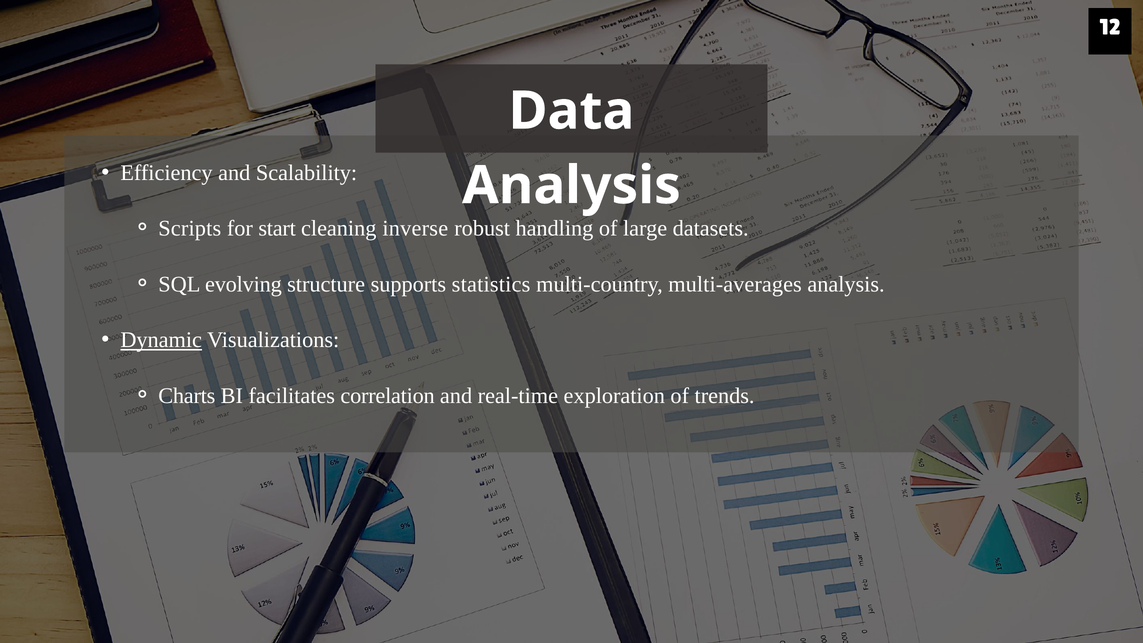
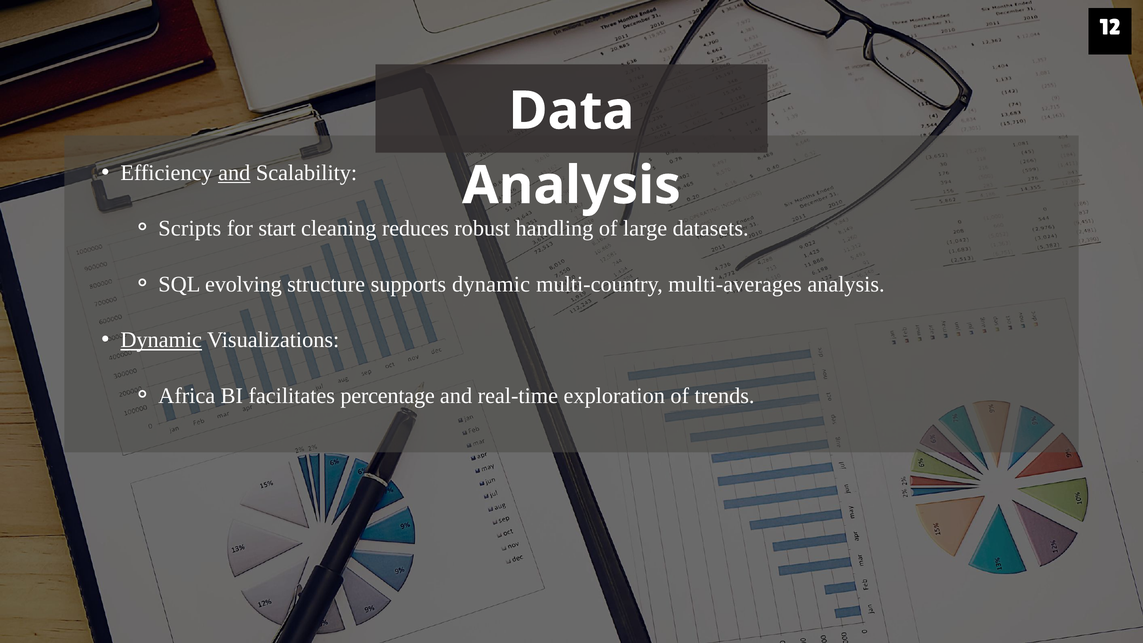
and underline: none -> present (234, 173)
inverse: inverse -> reduces (415, 229)
supports statistics: statistics -> dynamic (491, 284)
Charts: Charts -> Africa (187, 396)
correlation: correlation -> percentage (388, 396)
